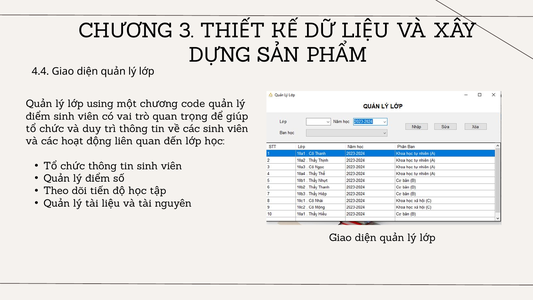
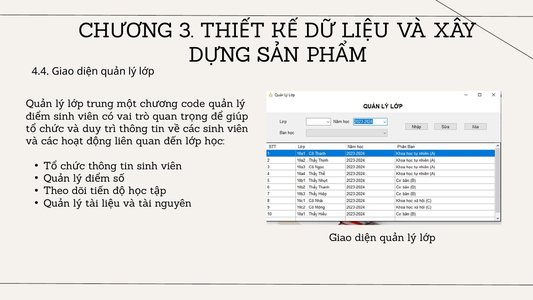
using: using -> trung (100, 104)
